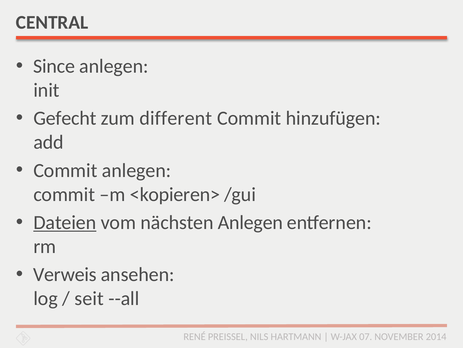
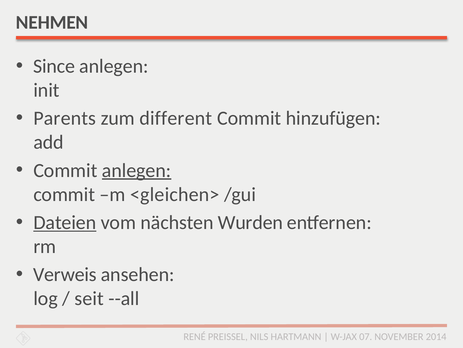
CENTRAL: CENTRAL -> NEHMEN (52, 22)
Gefecht: Gefecht -> Parents (65, 118)
anlegen underline: none -> present (137, 170)
<kopieren>: <kopieren> -> <gleichen> (175, 194)
nächsten Anlegen: Anlegen -> Wurden (250, 222)
